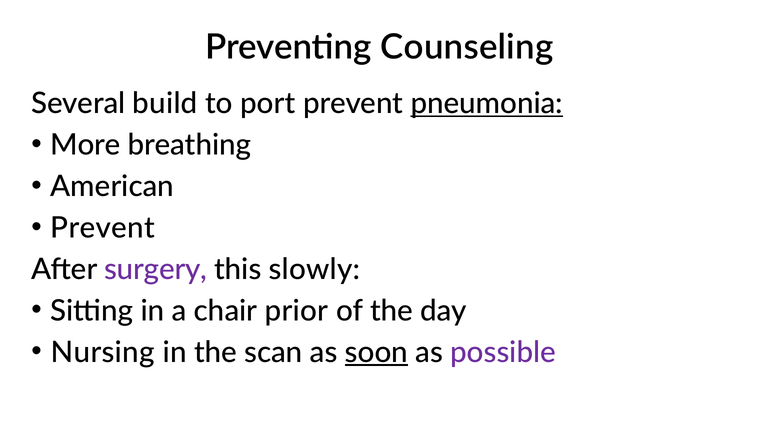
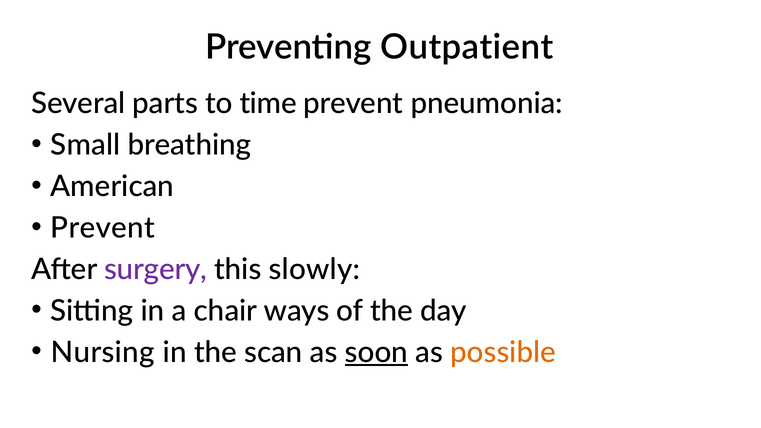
Counseling: Counseling -> Outpatient (467, 47)
build: build -> parts (165, 104)
port: port -> time (268, 104)
pneumonia underline: present -> none (487, 104)
More: More -> Small (85, 145)
prior: prior -> ways (297, 311)
possible colour: purple -> orange (503, 352)
